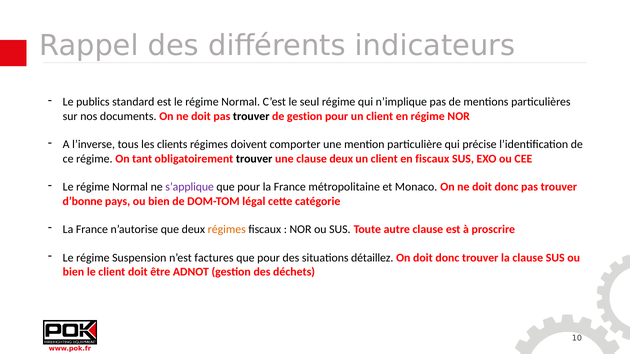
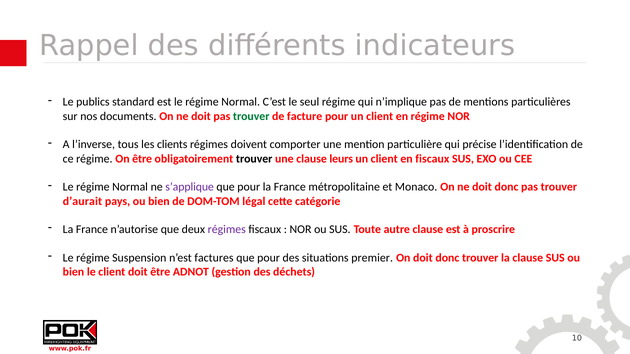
trouver colour: black -> green (251, 116)
de gestion: gestion -> facture (305, 116)
On tant: tant -> être (142, 159)
clause deux: deux -> leurs (341, 159)
d’bonne: d’bonne -> d’aurait (82, 201)
régimes colour: orange -> purple (227, 230)
détaillez: détaillez -> premier (372, 258)
